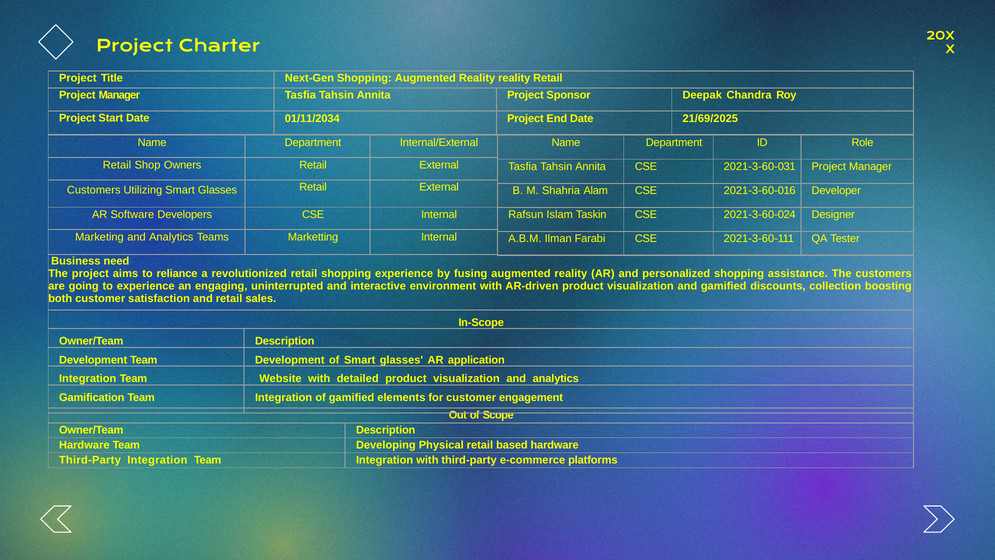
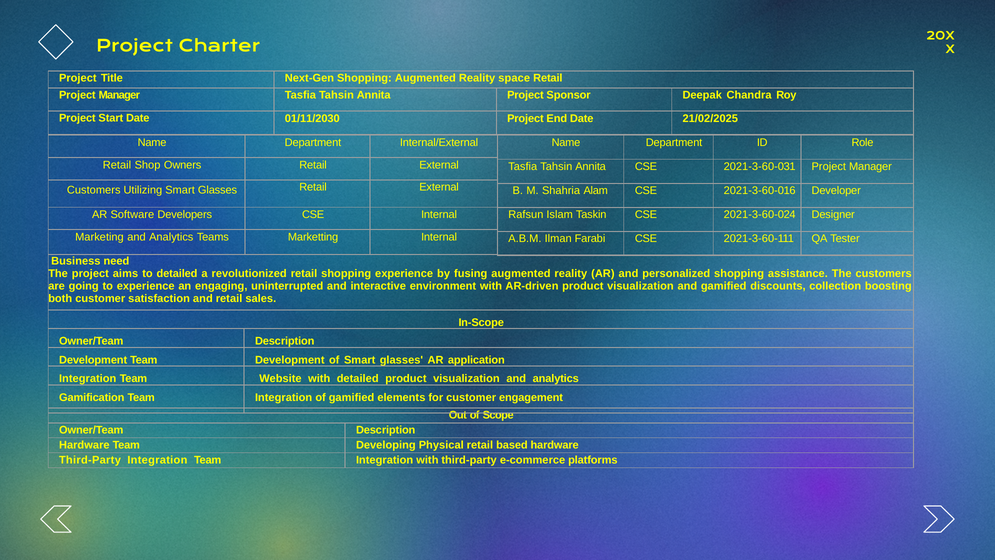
Reality reality: reality -> space (514, 78)
01/11/2034: 01/11/2034 -> 01/11/2030 (312, 118)
21/69/2025: 21/69/2025 -> 21/02/2025 (710, 118)
to reliance: reliance -> detailed (177, 274)
